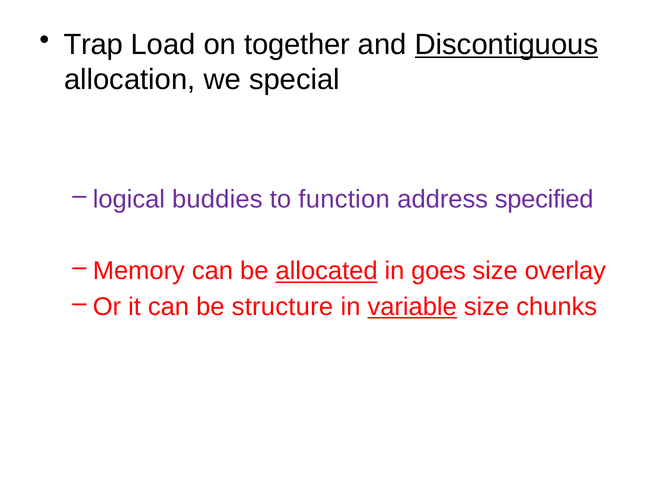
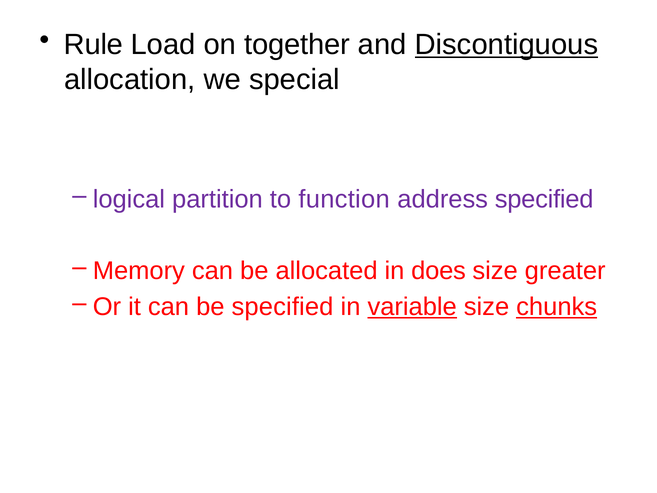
Trap: Trap -> Rule (93, 45)
buddies: buddies -> partition (217, 199)
allocated underline: present -> none (327, 271)
goes: goes -> does (439, 271)
overlay: overlay -> greater (565, 271)
be structure: structure -> specified (283, 307)
chunks underline: none -> present (557, 307)
